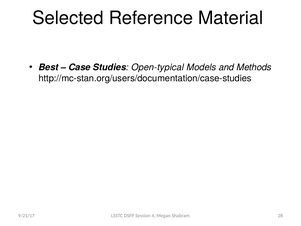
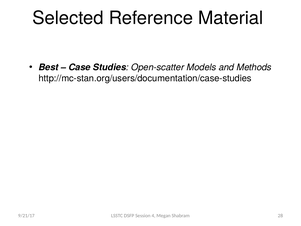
Open-typical: Open-typical -> Open-scatter (158, 67)
